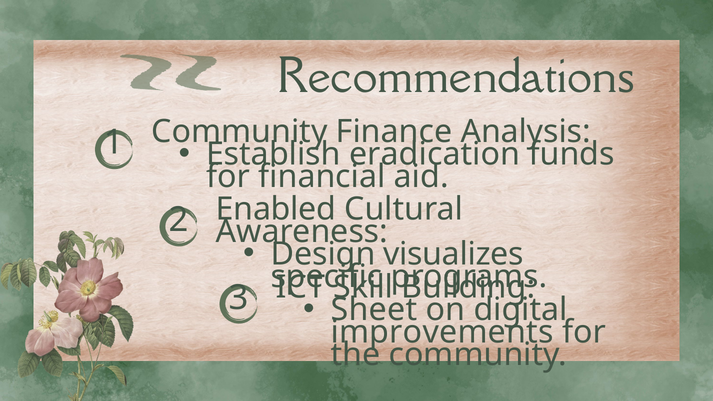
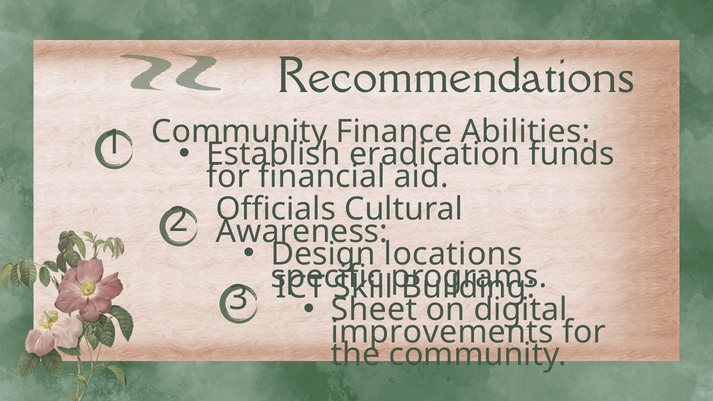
Analysis: Analysis -> Abilities (525, 132)
Enabled: Enabled -> Officials (276, 209)
visualizes: visualizes -> locations (453, 254)
